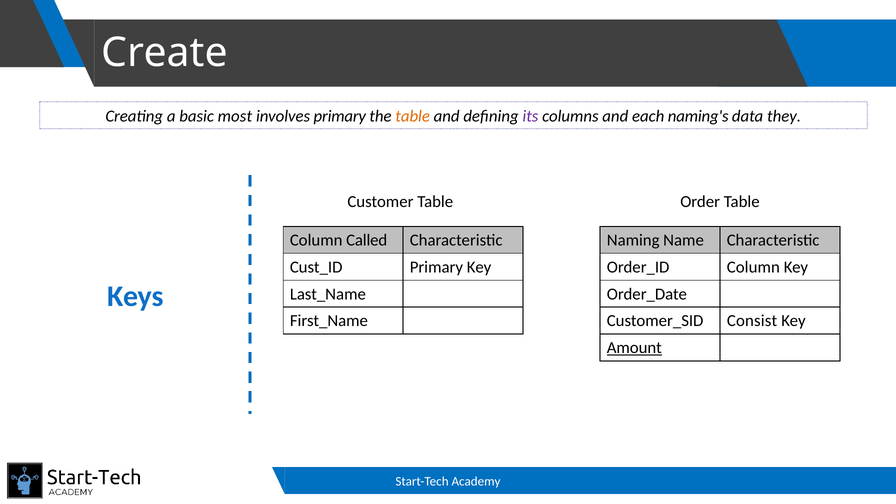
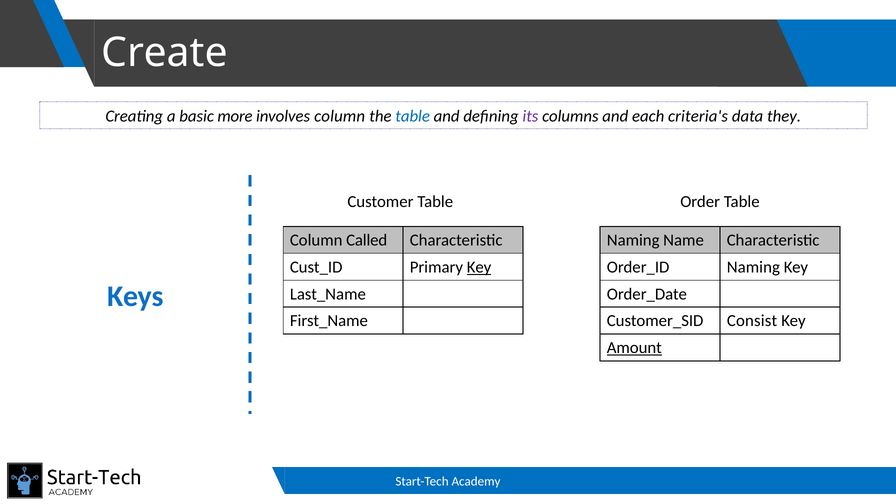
most: most -> more (235, 116)
involves primary: primary -> column (340, 116)
table colour: orange -> blue (413, 116)
naming's: naming's -> criteria's (698, 116)
Key underline: none -> present (479, 267)
Column: Column -> Naming (753, 267)
